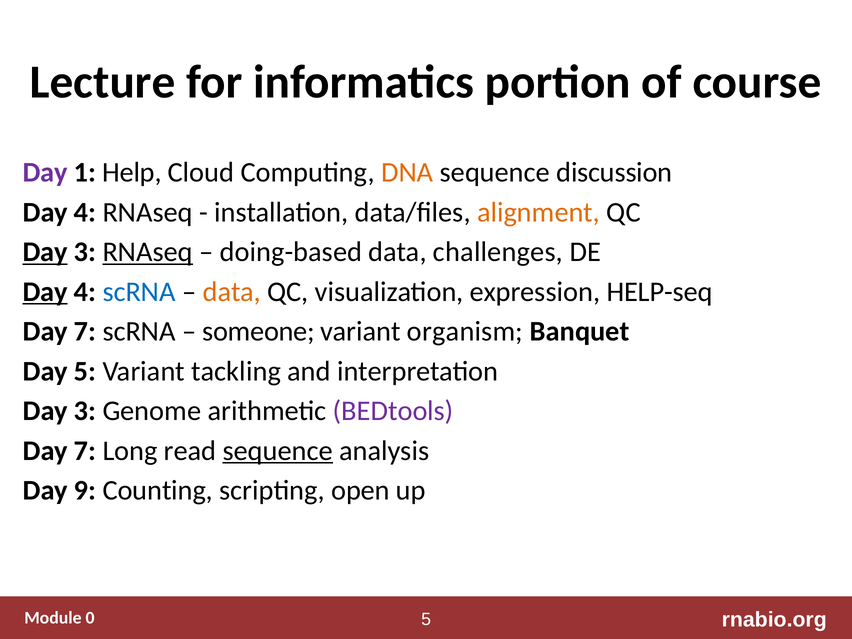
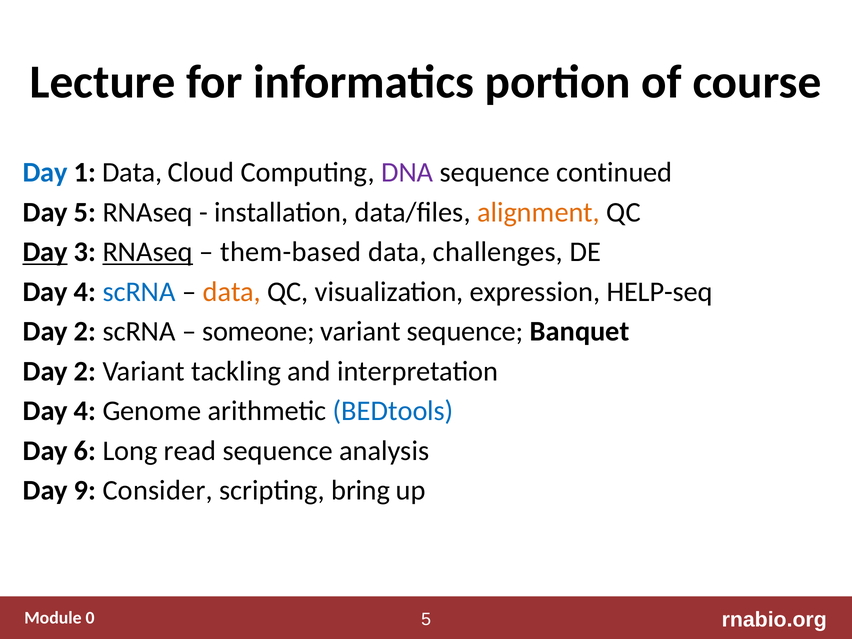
Day colour: purple -> blue (45, 172)
1 Help: Help -> Data (132, 172)
DNA colour: orange -> purple (407, 172)
discussion: discussion -> continued (614, 172)
4: 4 -> 5 (85, 212)
doing-based: doing-based -> them-based (291, 252)
Day underline: present -> none (45, 292)
7: 7 -> 2 (85, 331)
variant organism: organism -> sequence (465, 331)
5: 5 -> 2 (85, 371)
3: 3 -> 4 (85, 411)
BEDtools colour: purple -> blue (393, 411)
7: 7 -> 6 (85, 451)
sequence underline: present -> none (278, 451)
Counting: Counting -> Consider (158, 490)
open: open -> bring (361, 490)
